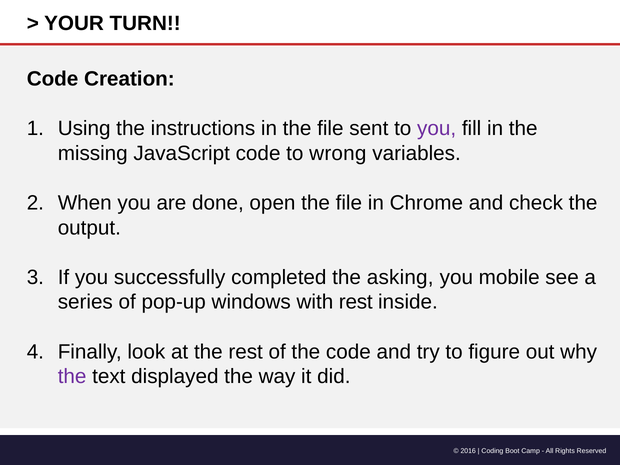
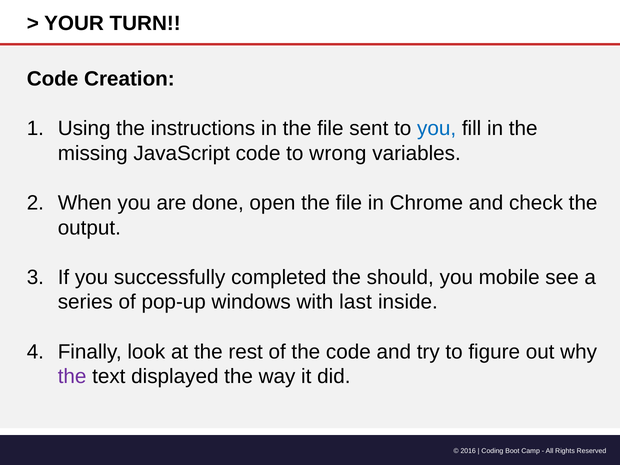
you colour: purple -> blue (437, 128)
asking: asking -> should (400, 277)
with rest: rest -> last (356, 302)
